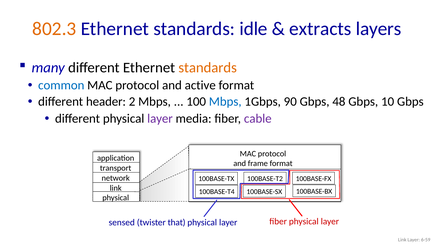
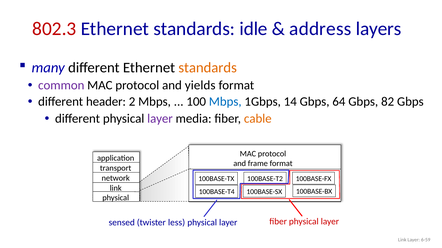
802.3 colour: orange -> red (54, 29)
extracts: extracts -> address (320, 29)
common colour: blue -> purple (61, 85)
active: active -> yields (200, 85)
90: 90 -> 14 (290, 102)
48: 48 -> 64 (339, 102)
10: 10 -> 82 (388, 102)
cable colour: purple -> orange (258, 119)
that: that -> less (177, 223)
